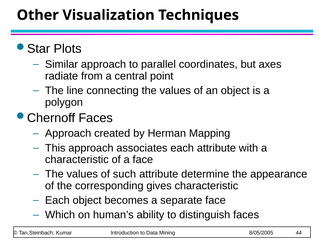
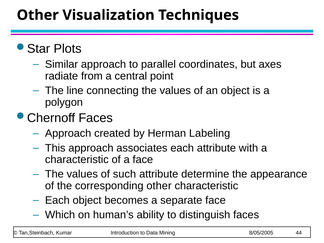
Mapping: Mapping -> Labeling (210, 133)
corresponding gives: gives -> other (159, 186)
